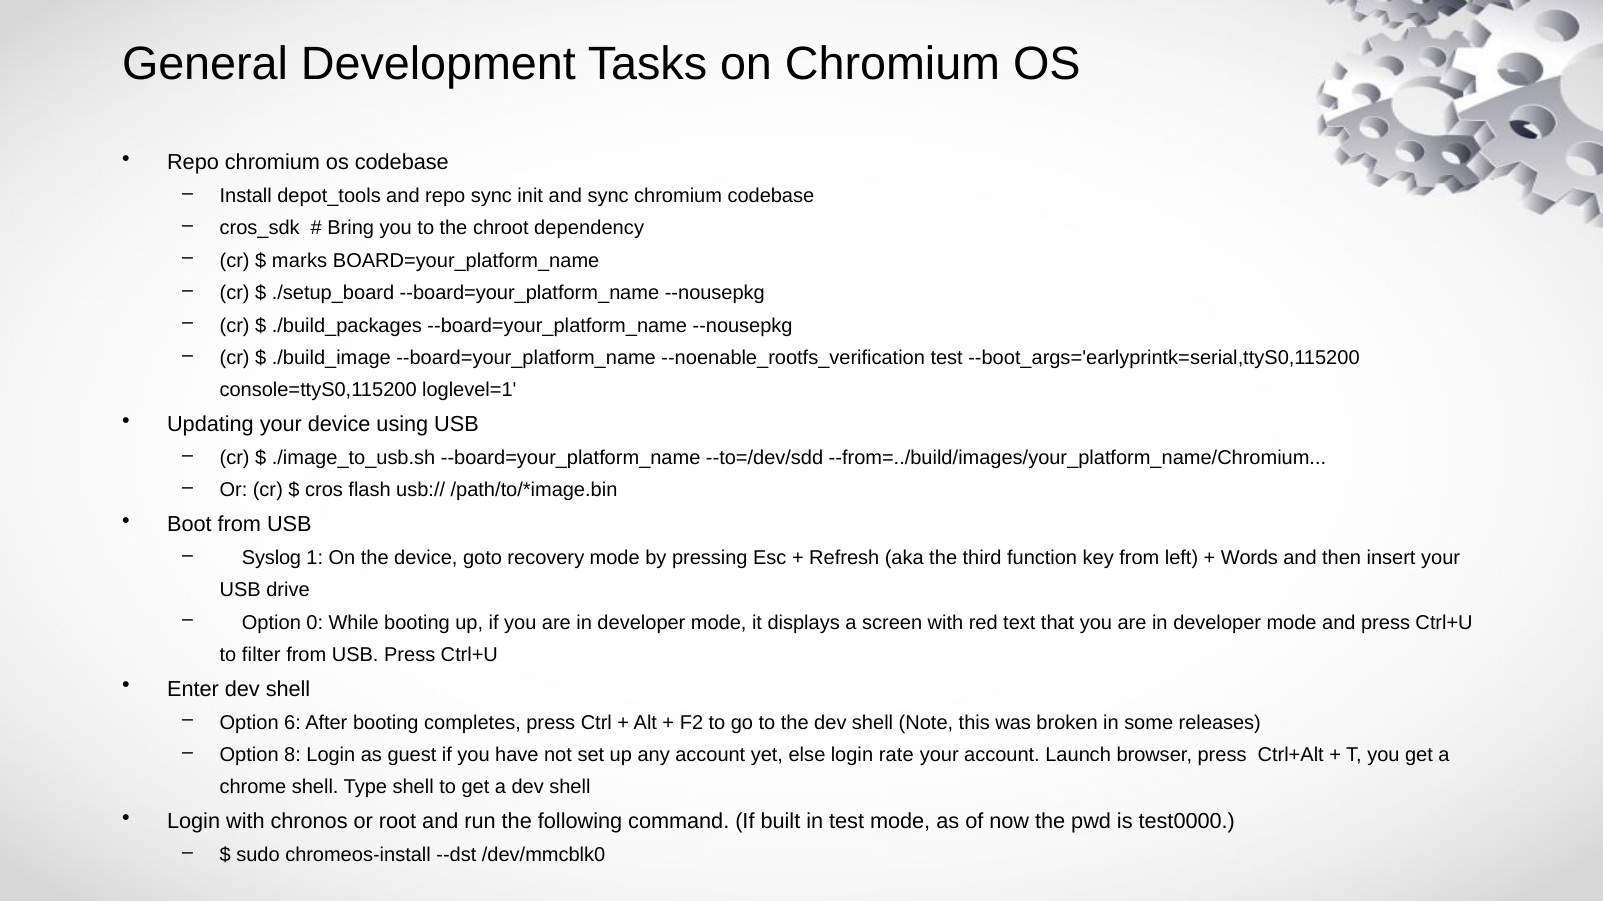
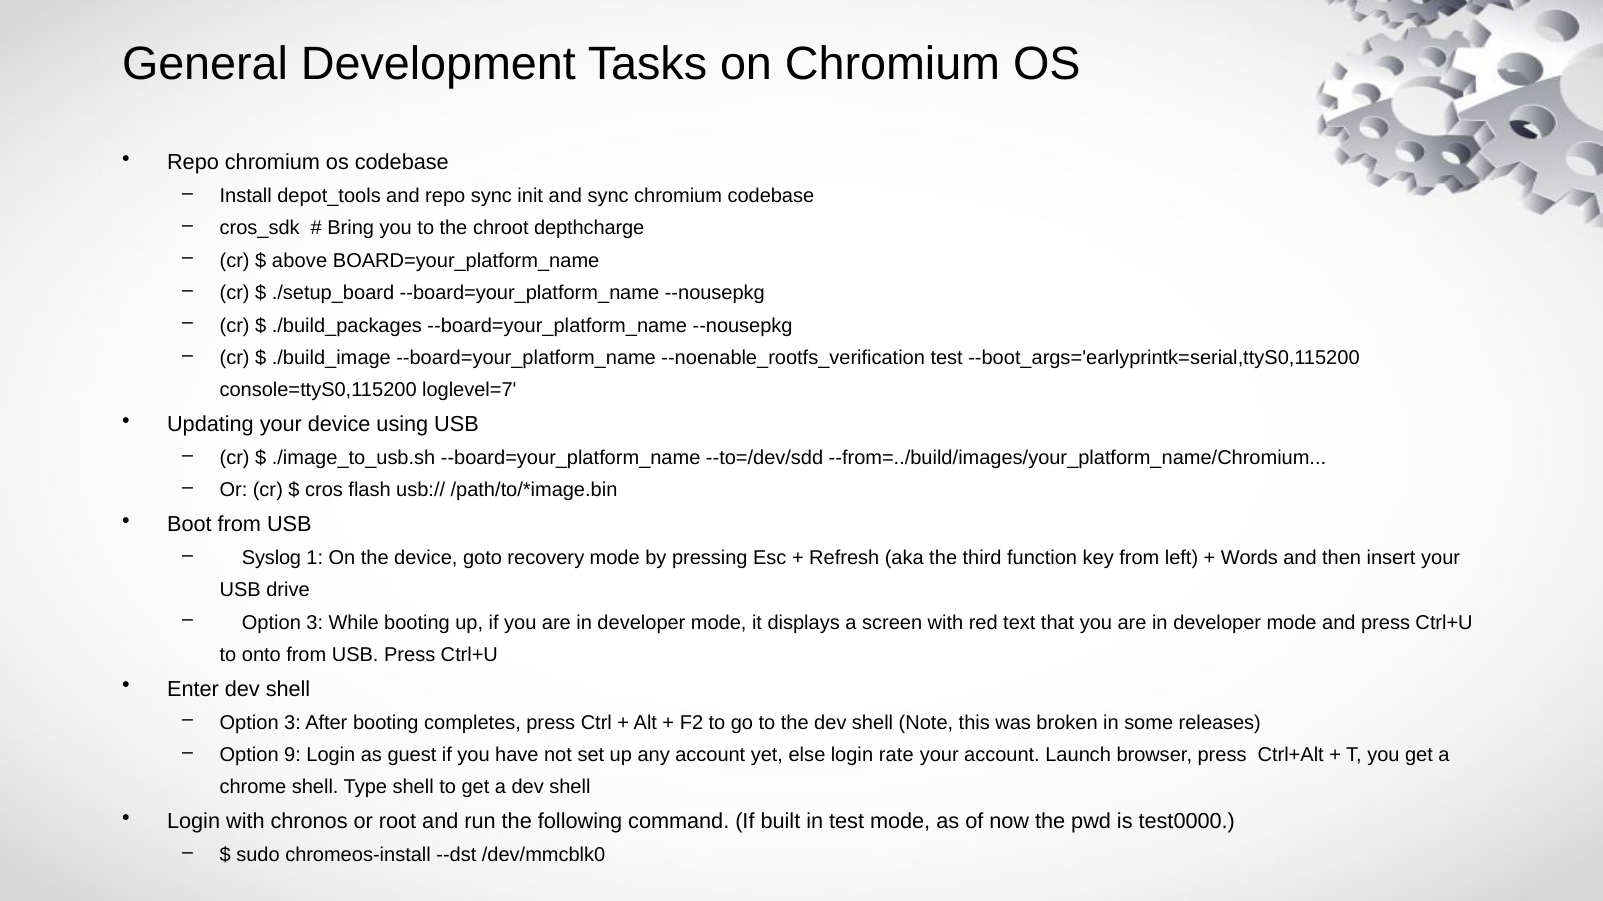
dependency: dependency -> depthcharge (589, 228)
marks: marks -> above (300, 261)
loglevel=1: loglevel=1 -> loglevel=7 (469, 391)
0: 0 -> 3 (315, 623)
filter: filter -> onto (261, 655)
6: 6 -> 3 (292, 723)
8: 8 -> 9 (292, 755)
